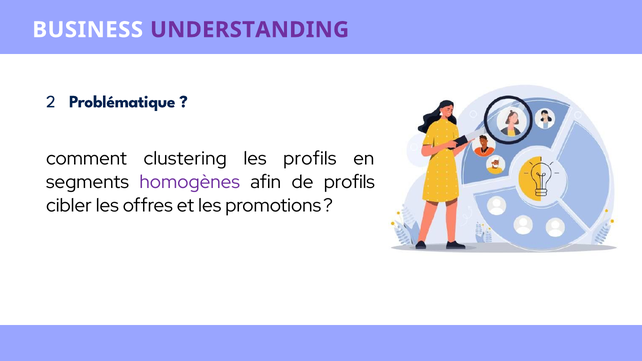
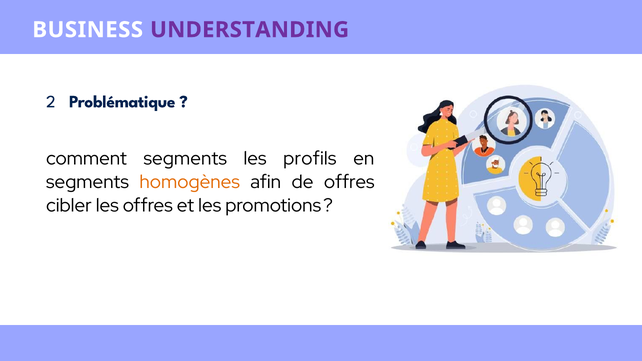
comment clustering: clustering -> segments (185, 159)
homogènes colour: purple -> orange (190, 182)
de profils: profils -> offres (349, 182)
